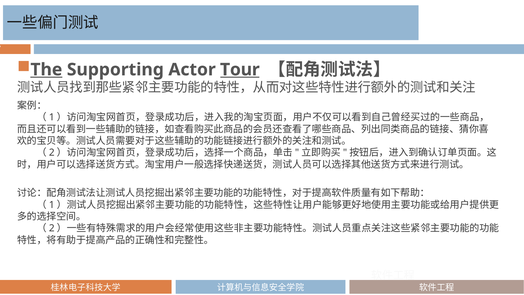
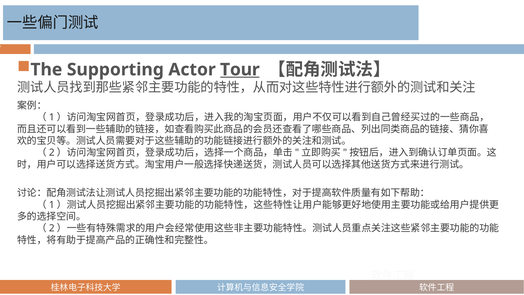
The underline: present -> none (46, 70)
